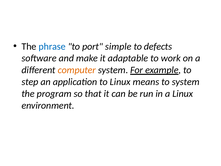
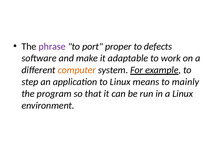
phrase colour: blue -> purple (52, 46)
simple: simple -> proper (118, 46)
to system: system -> mainly (186, 82)
